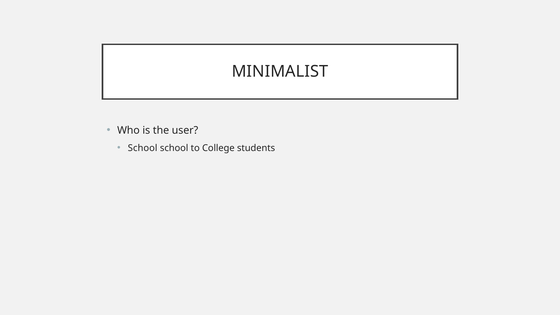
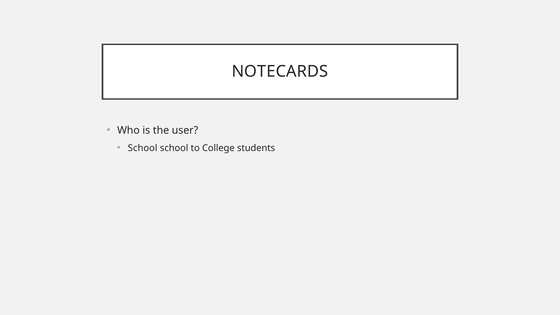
MINIMALIST: MINIMALIST -> NOTECARDS (280, 72)
